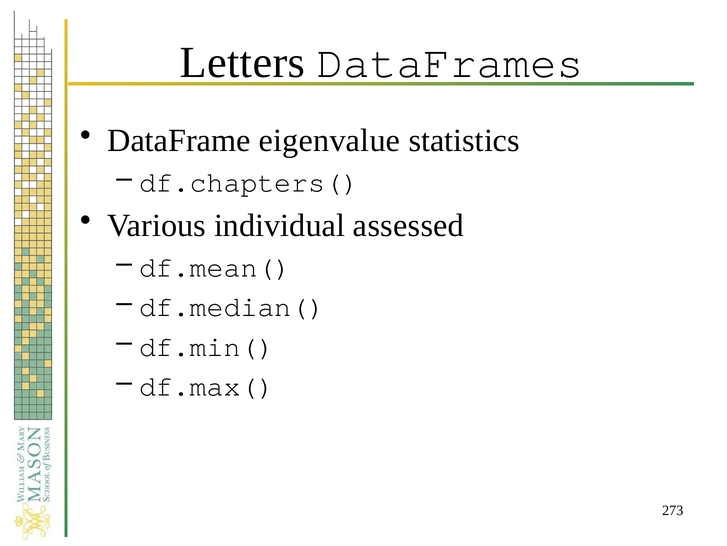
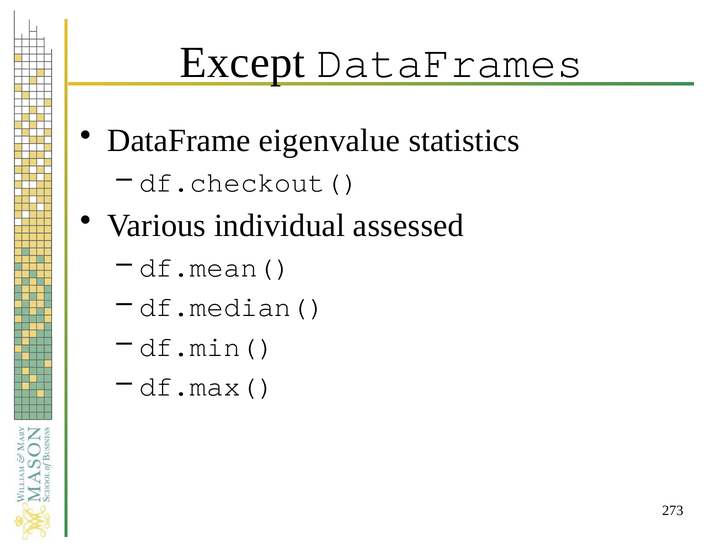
Letters: Letters -> Except (242, 62)
df.chapters(: df.chapters( -> df.checkout( (249, 182)
